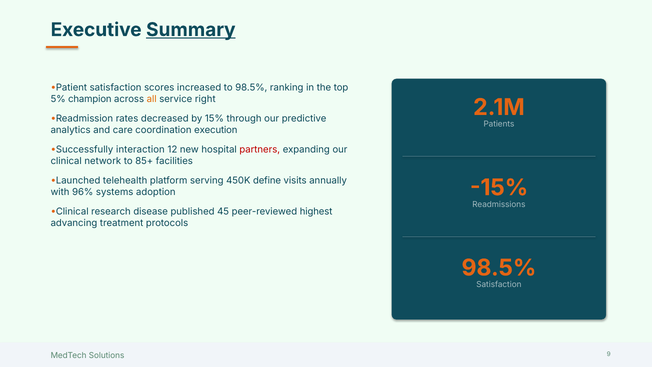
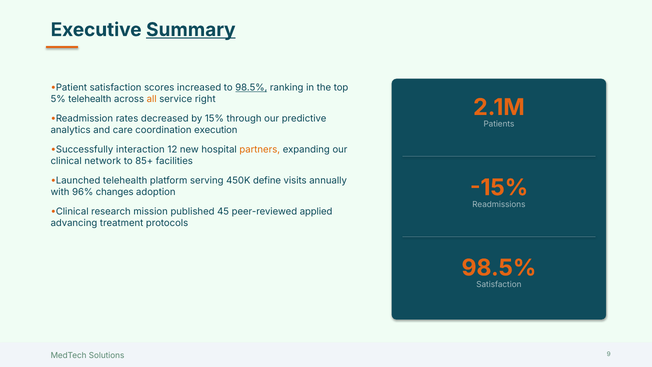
98.5% underline: none -> present (251, 87)
5% champion: champion -> telehealth (90, 99)
partners colour: red -> orange (260, 149)
systems: systems -> changes (115, 192)
disease: disease -> mission (151, 211)
highest: highest -> applied (316, 211)
